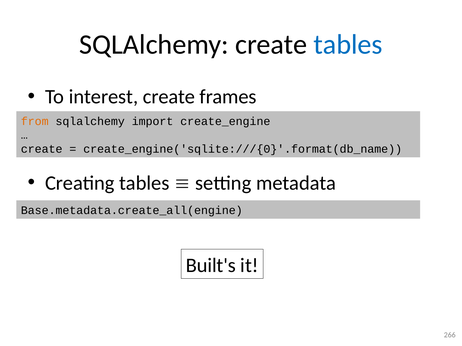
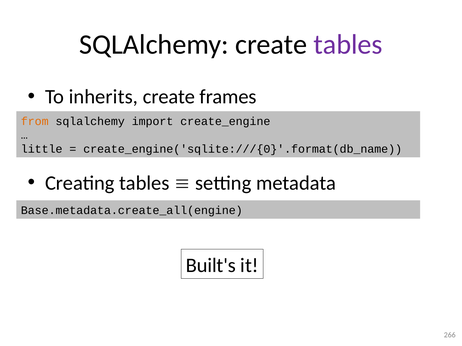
tables colour: blue -> purple (348, 45)
interest: interest -> inherits (103, 97)
create: create -> little (42, 149)
